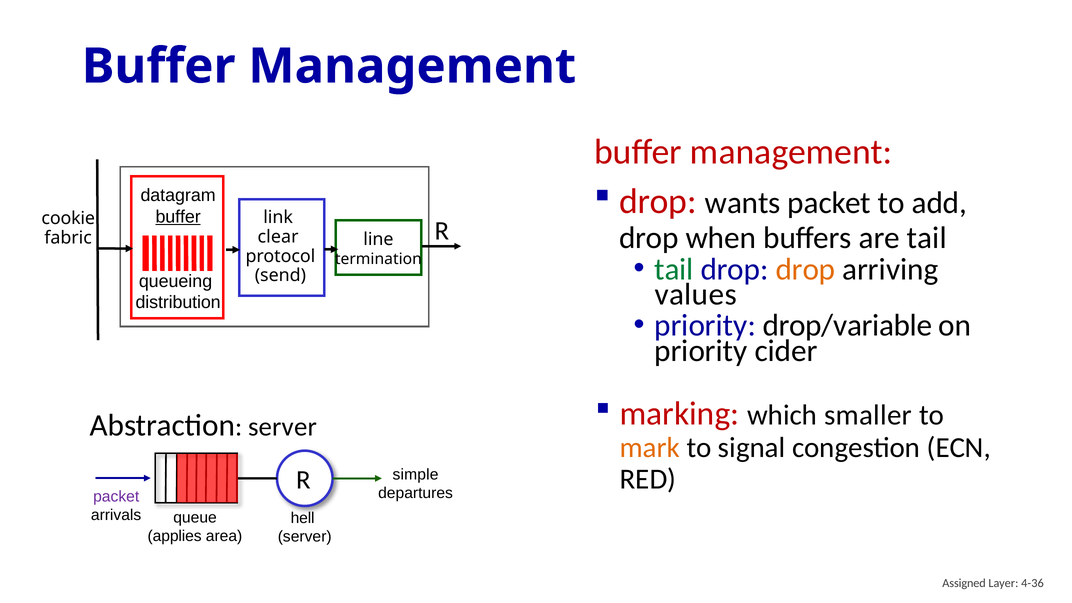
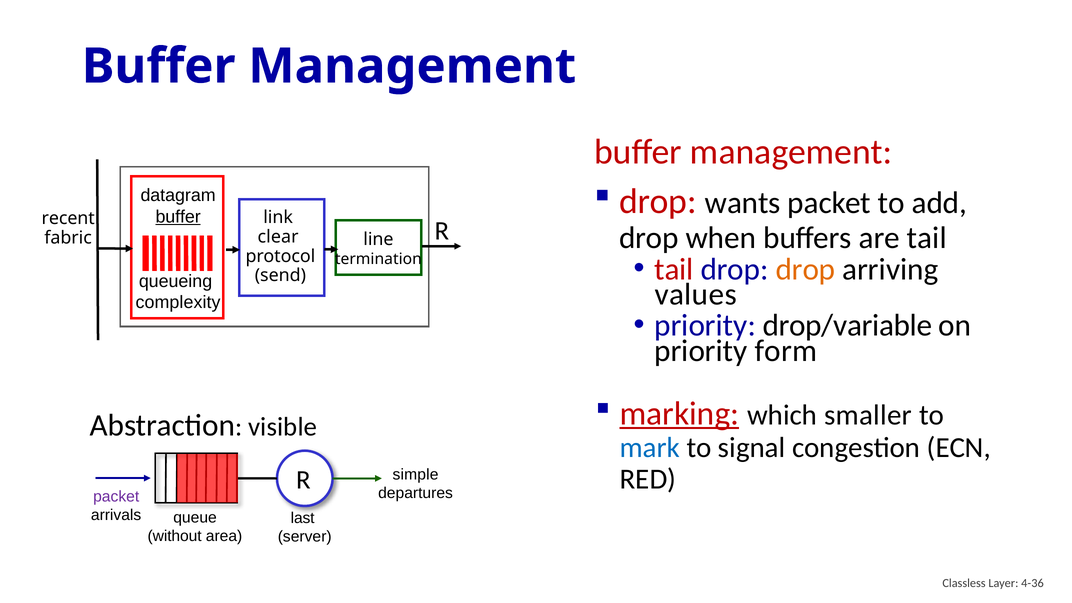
cookie: cookie -> recent (68, 219)
tail colour: green -> red (674, 269)
distribution: distribution -> complexity (178, 303)
cider: cider -> form (786, 351)
marking underline: none -> present (679, 414)
server: server -> visible (283, 427)
mark colour: orange -> blue (650, 448)
hell: hell -> last (303, 518)
applies: applies -> without (175, 536)
Assigned: Assigned -> Classless (964, 583)
